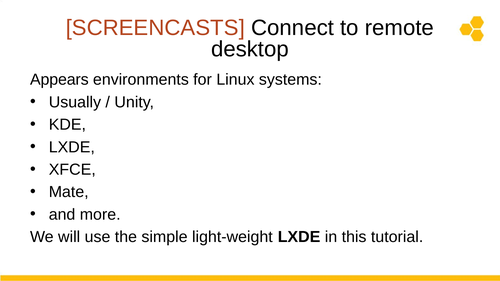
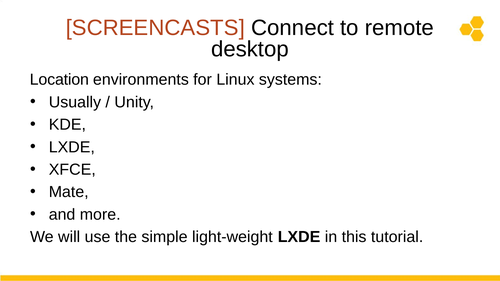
Appears: Appears -> Location (59, 80)
